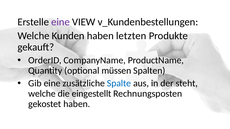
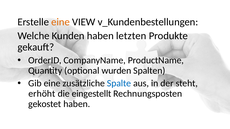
eine colour: purple -> orange (61, 22)
müssen: müssen -> wurden (116, 71)
welche: welche -> erhöht (42, 94)
